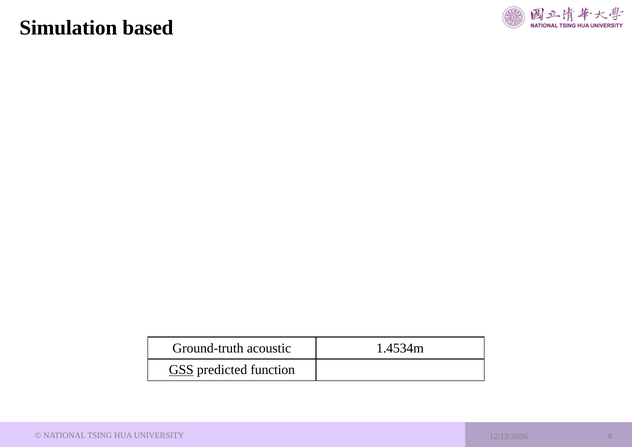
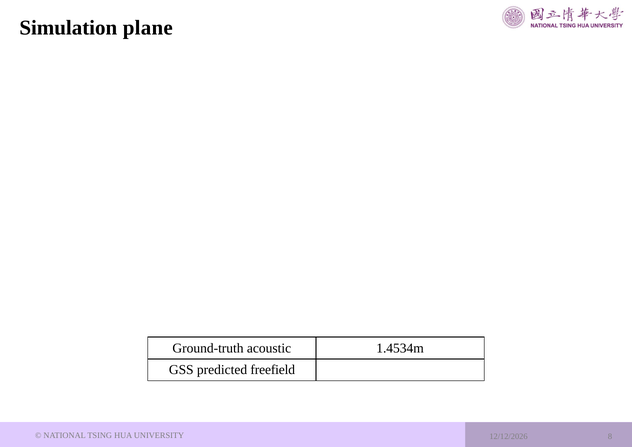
based: based -> plane (148, 28)
GSS underline: present -> none (181, 370)
function: function -> freefield (273, 370)
